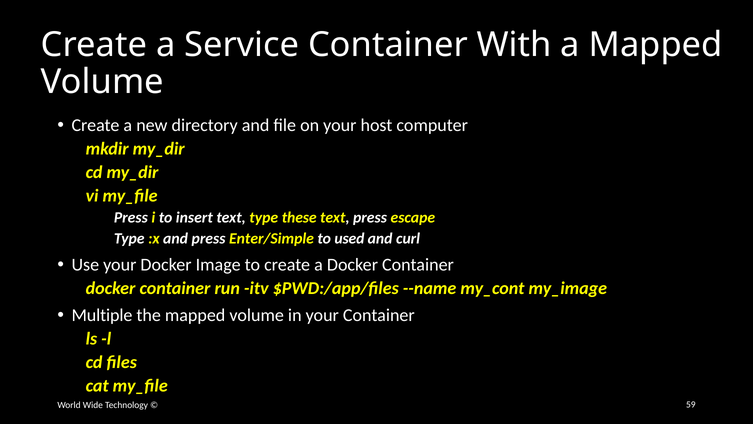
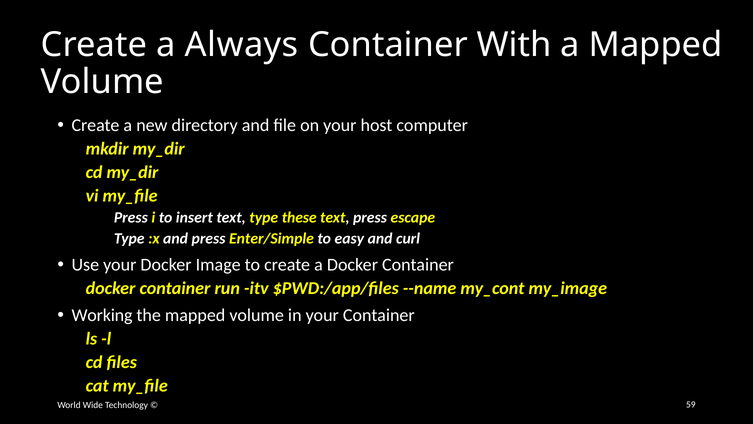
Service: Service -> Always (242, 45)
used: used -> easy (349, 238)
Multiple: Multiple -> Working (102, 315)
